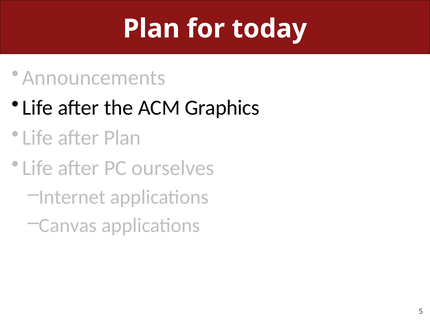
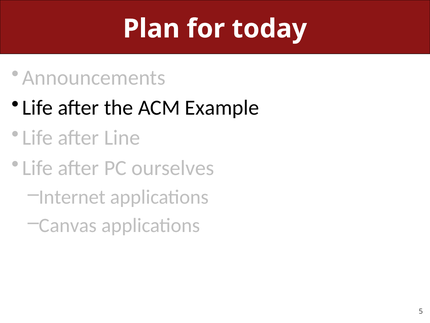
Graphics: Graphics -> Example (222, 108)
after Plan: Plan -> Line (122, 138)
